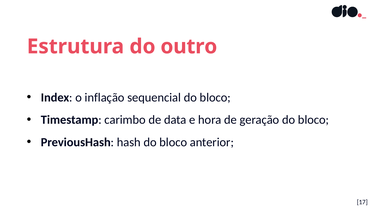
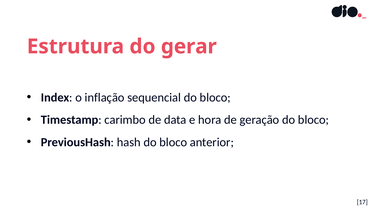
outro: outro -> gerar (189, 46)
